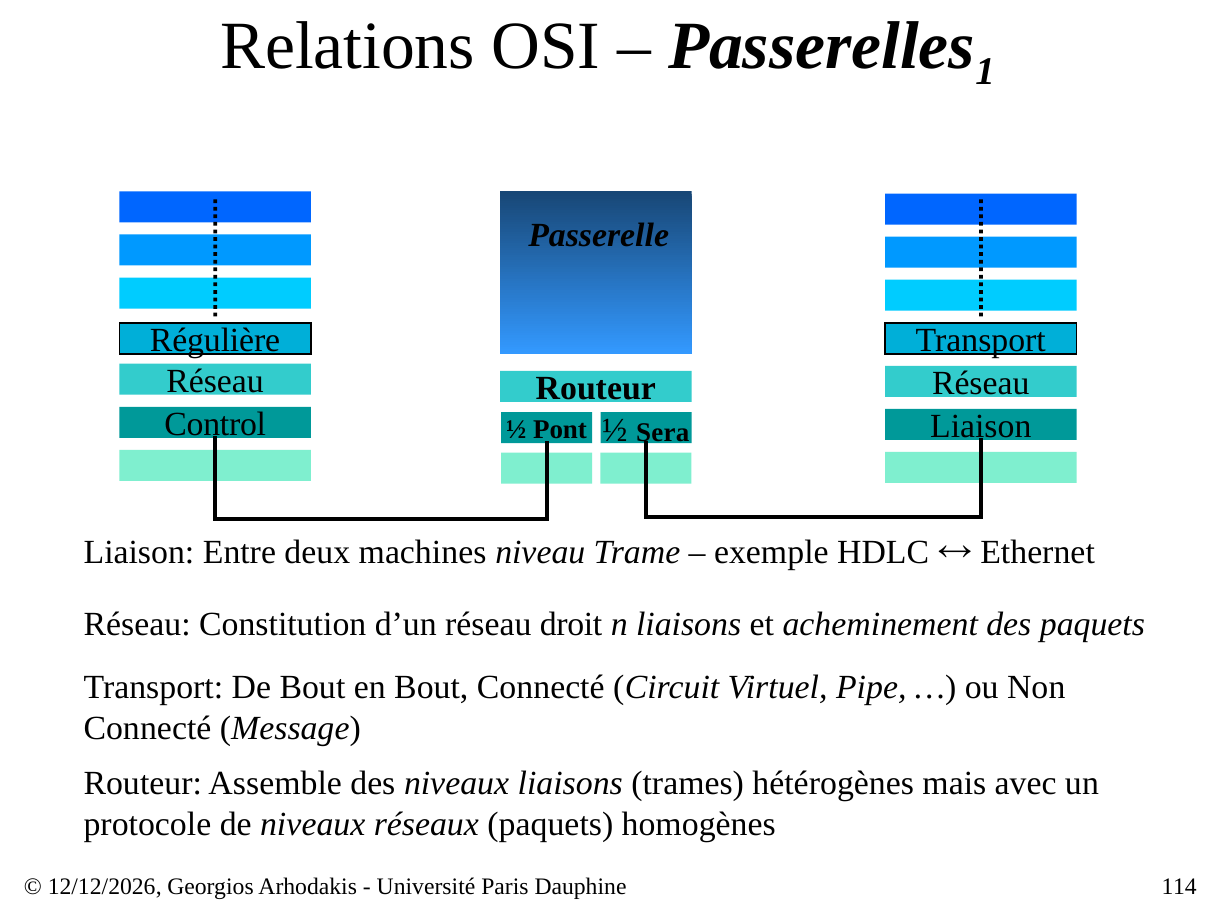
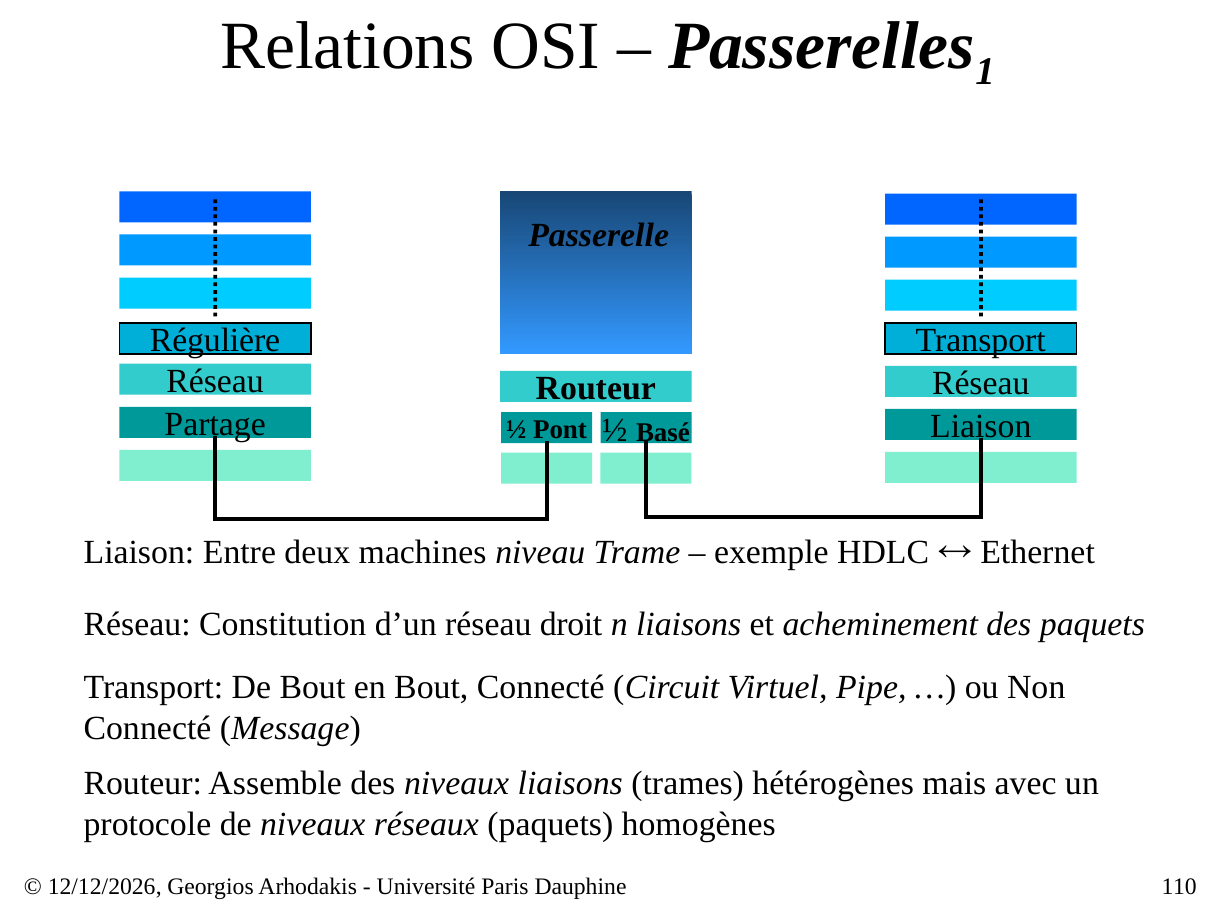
Control: Control -> Partage (215, 425)
Sera: Sera -> Basé (663, 432)
114: 114 -> 110 (1179, 887)
